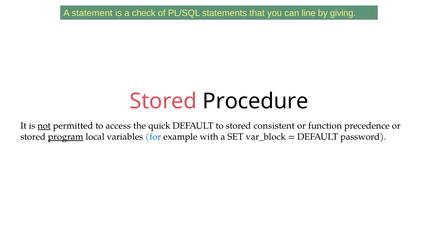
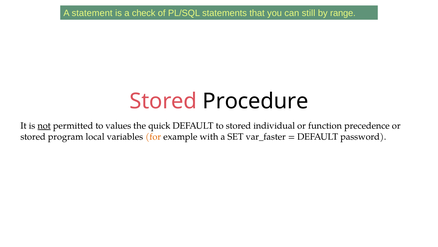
line: line -> still (309, 13)
giving: giving -> range (343, 13)
access: access -> values (118, 125)
consistent: consistent -> individual (274, 125)
program underline: present -> none (66, 136)
for colour: blue -> orange (153, 136)
var_block: var_block -> var_faster (266, 136)
